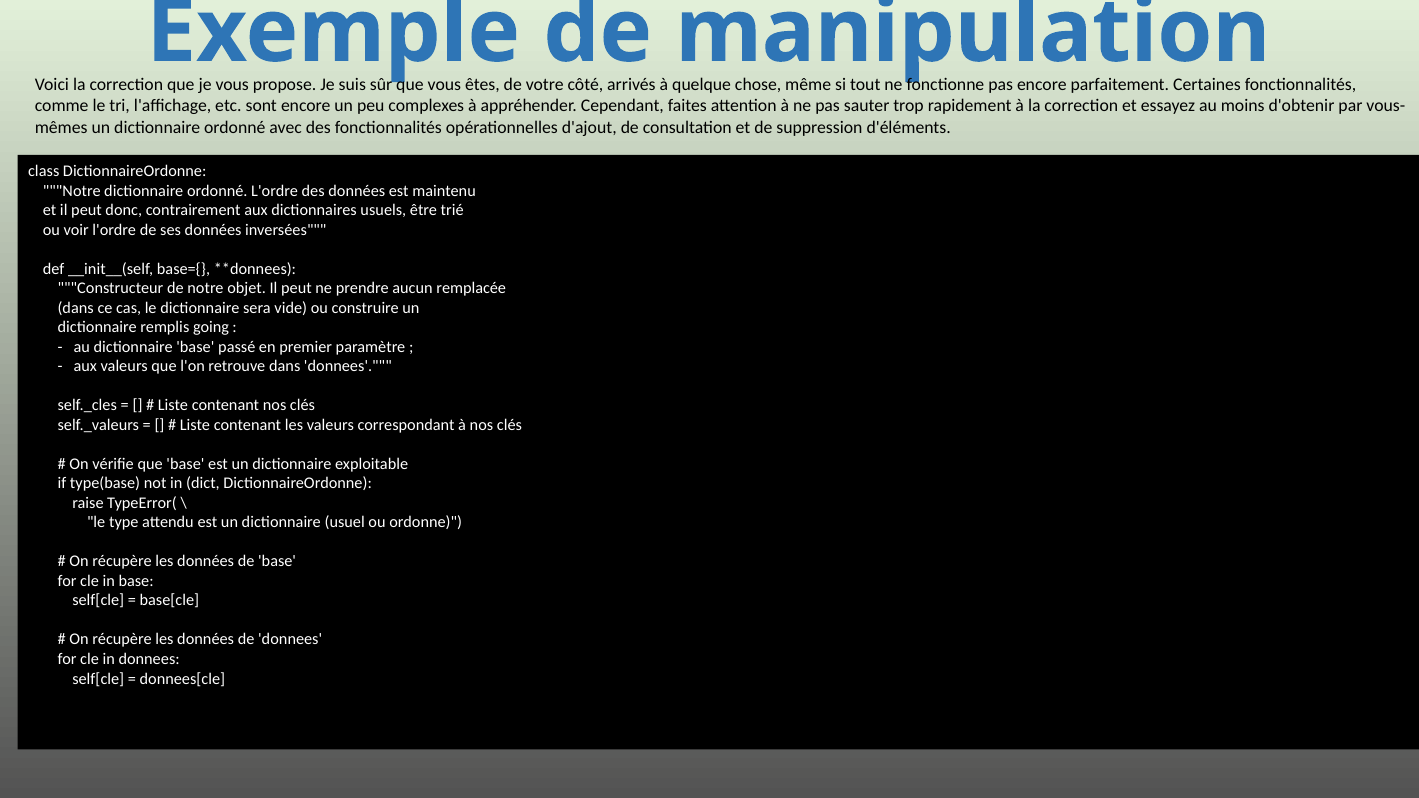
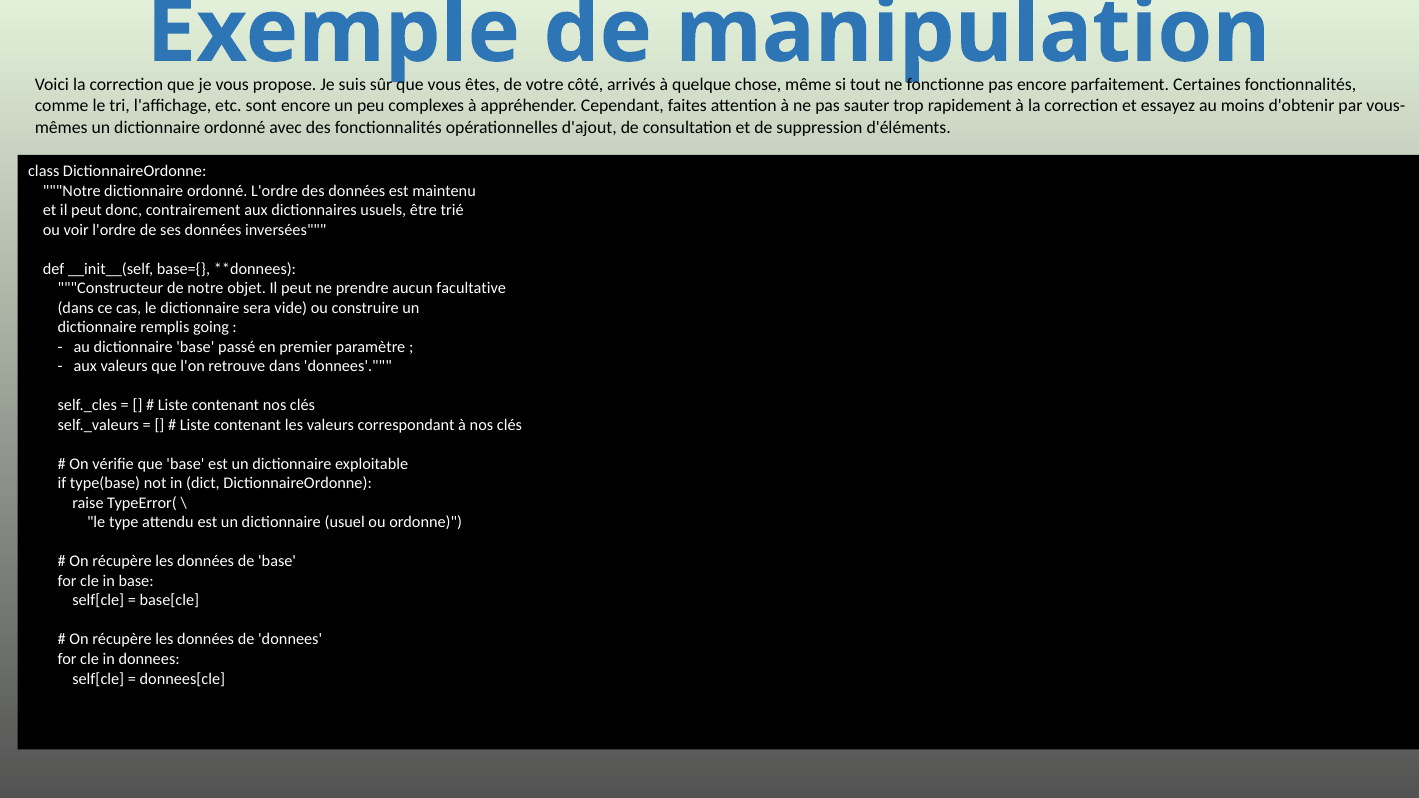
remplacée: remplacée -> facultative (471, 288)
